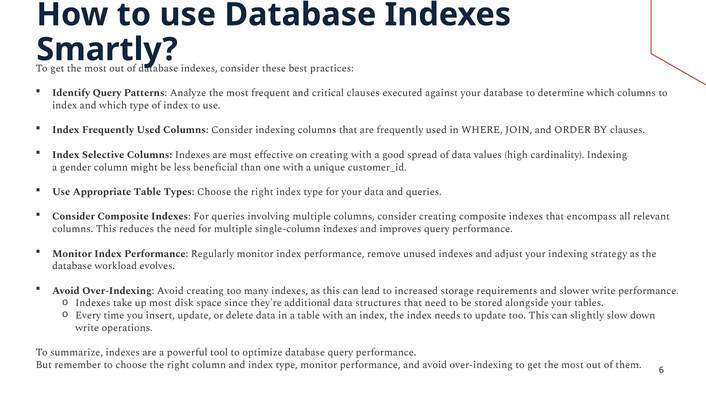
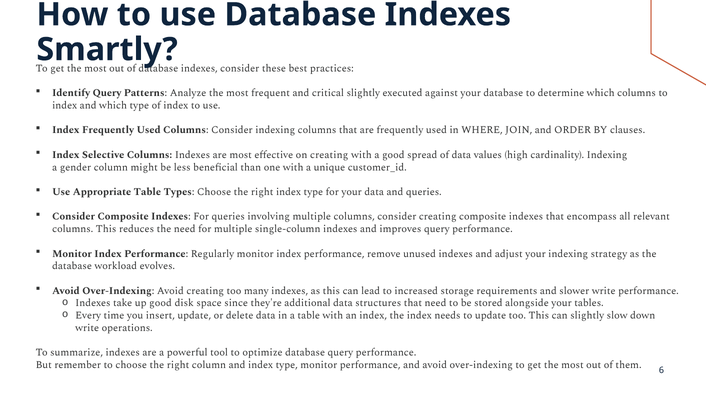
critical clauses: clauses -> slightly (363, 93)
up most: most -> good (160, 303)
